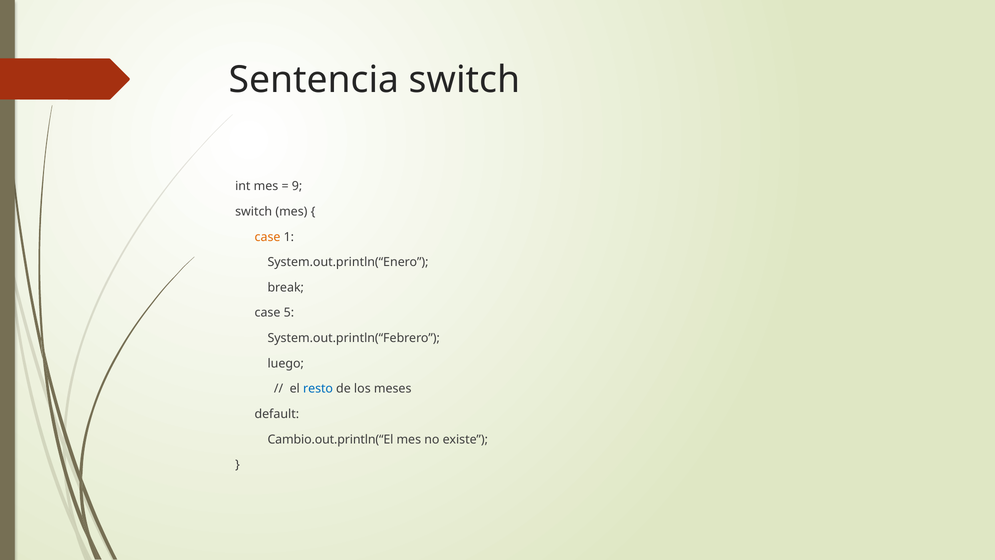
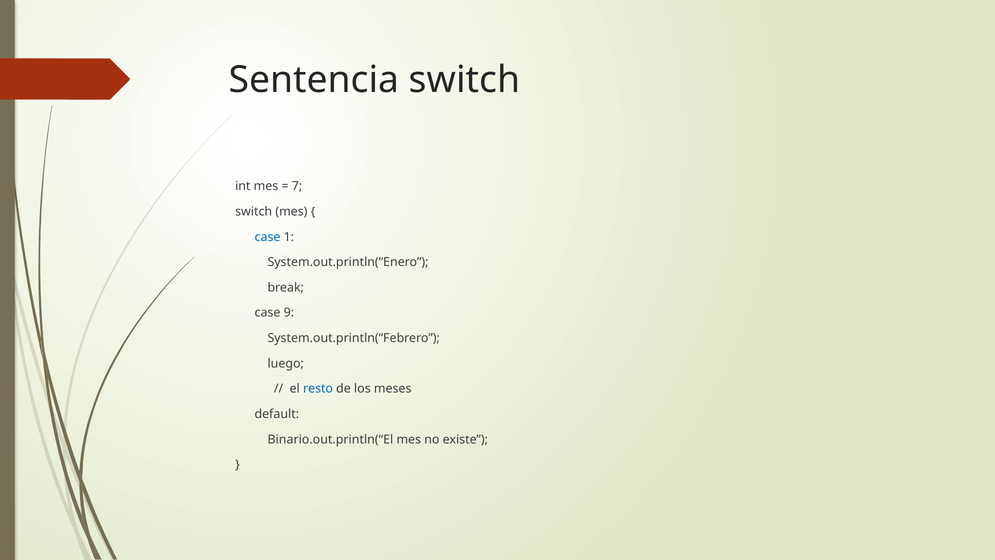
9: 9 -> 7 (297, 186)
case colour: orange -> blue (268, 237)
5: 5 -> 9 (289, 313)
Cambio.out.println(“El: Cambio.out.println(“El -> Binario.out.println(“El (330, 439)
